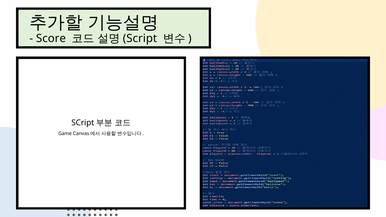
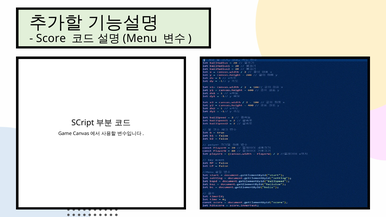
Script: Script -> Menu (140, 38)
